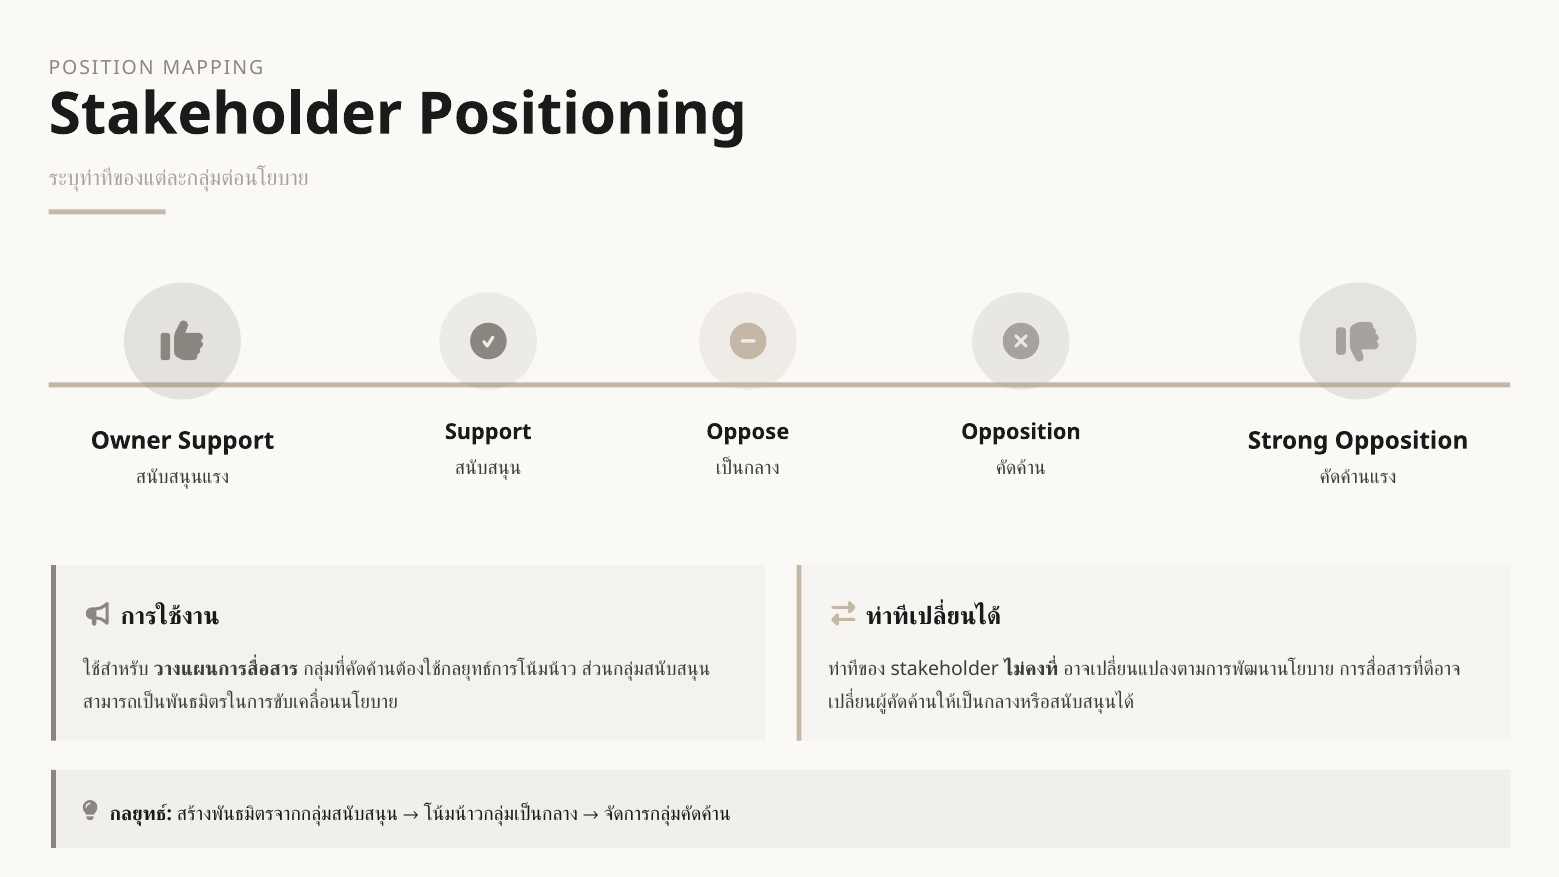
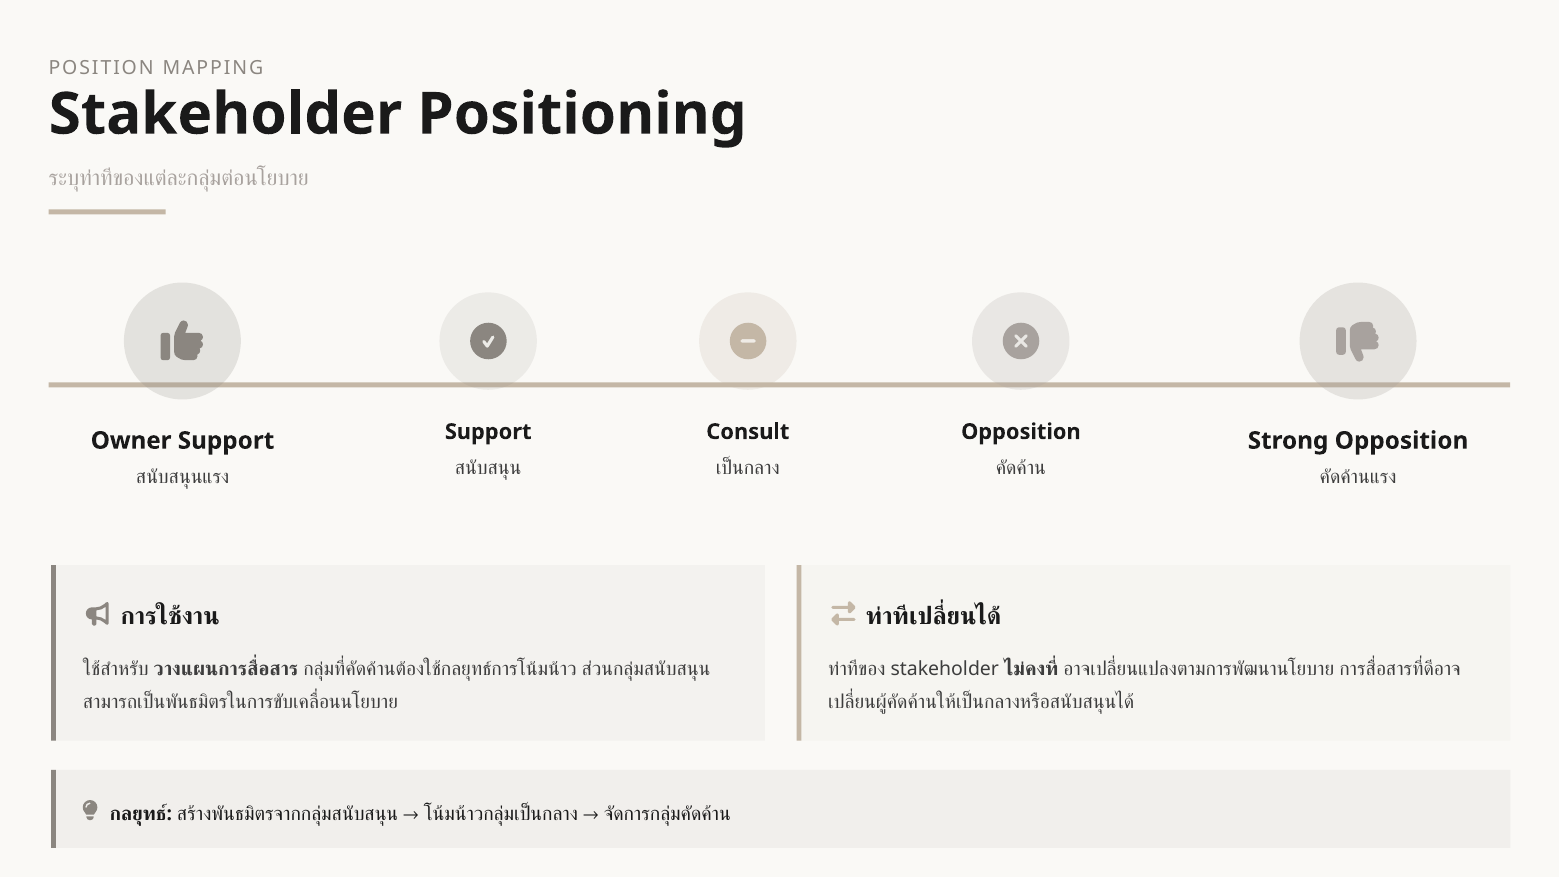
Oppose: Oppose -> Consult (748, 432)
